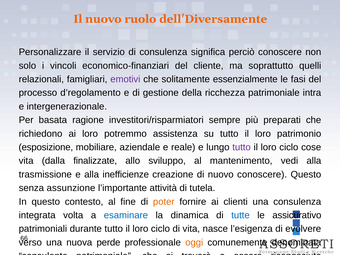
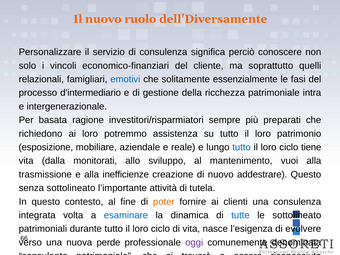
emotivi colour: purple -> blue (125, 79)
d’regolamento: d’regolamento -> d’intermediario (91, 93)
tutto colour: purple -> blue (242, 147)
cose: cose -> tiene (311, 147)
finalizzate: finalizzate -> monitorati (95, 161)
vedi: vedi -> vuoi (289, 161)
nuovo conoscere: conoscere -> addestrare (262, 174)
senza assunzione: assunzione -> sottolineato (71, 188)
le assicurativo: assicurativo -> sottolineato (297, 215)
oggi colour: orange -> purple (194, 242)
